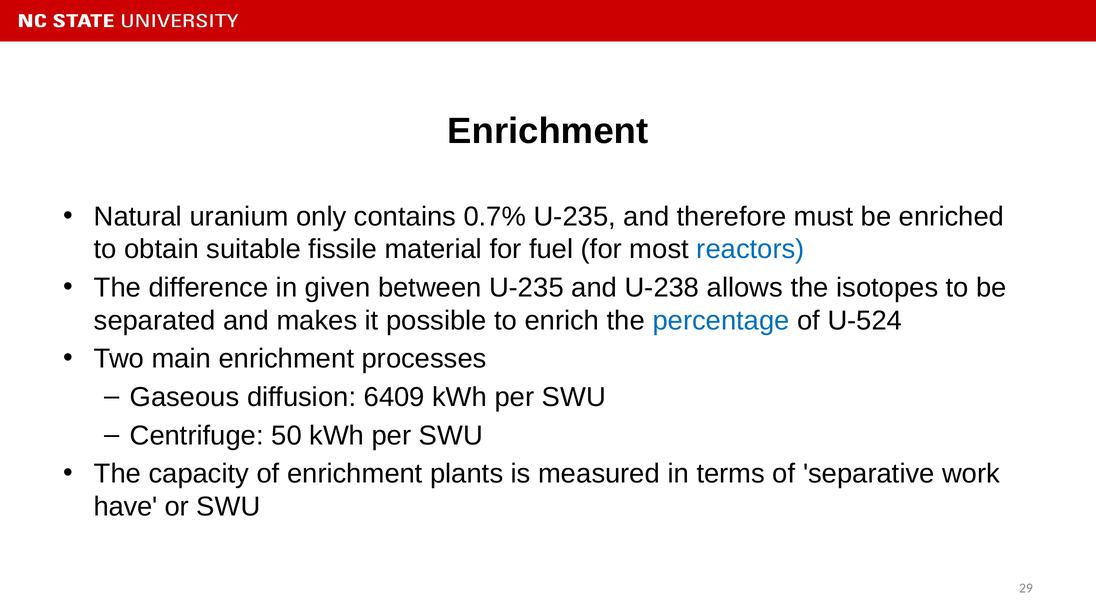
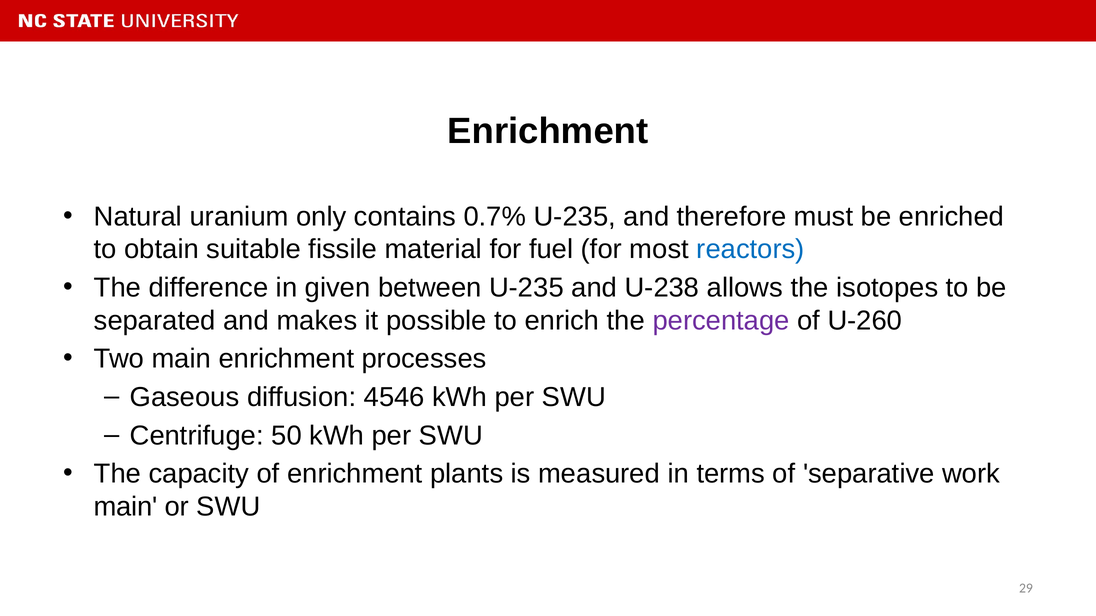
percentage colour: blue -> purple (721, 321)
U-524: U-524 -> U-260 (865, 321)
6409: 6409 -> 4546 (394, 397)
have: have -> main (125, 507)
